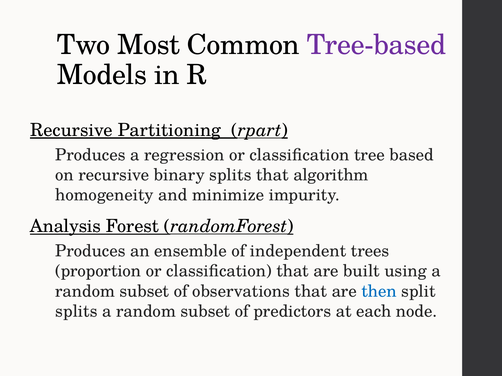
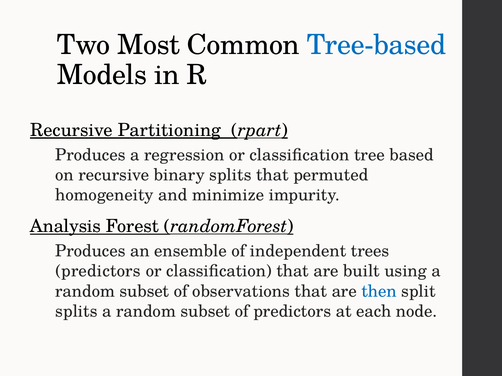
Tree-based colour: purple -> blue (376, 45)
algorithm: algorithm -> permuted (331, 175)
proportion: proportion -> predictors (98, 271)
